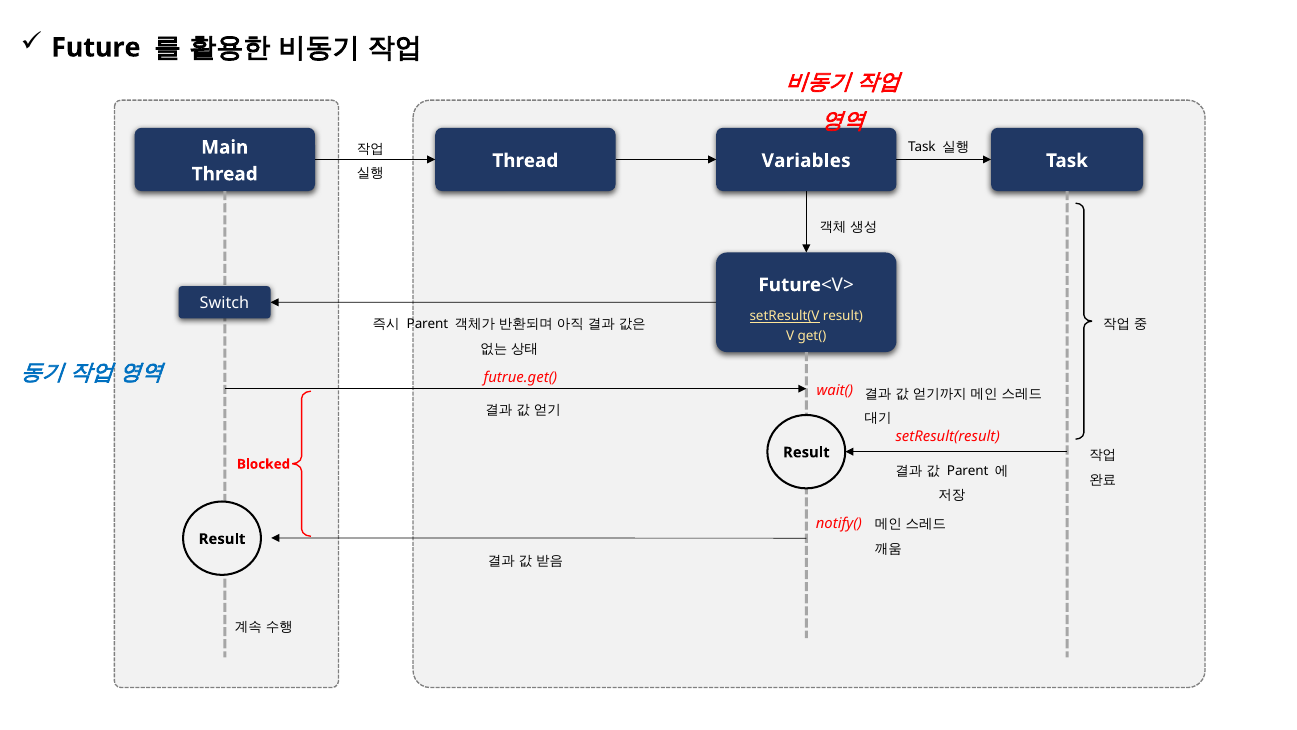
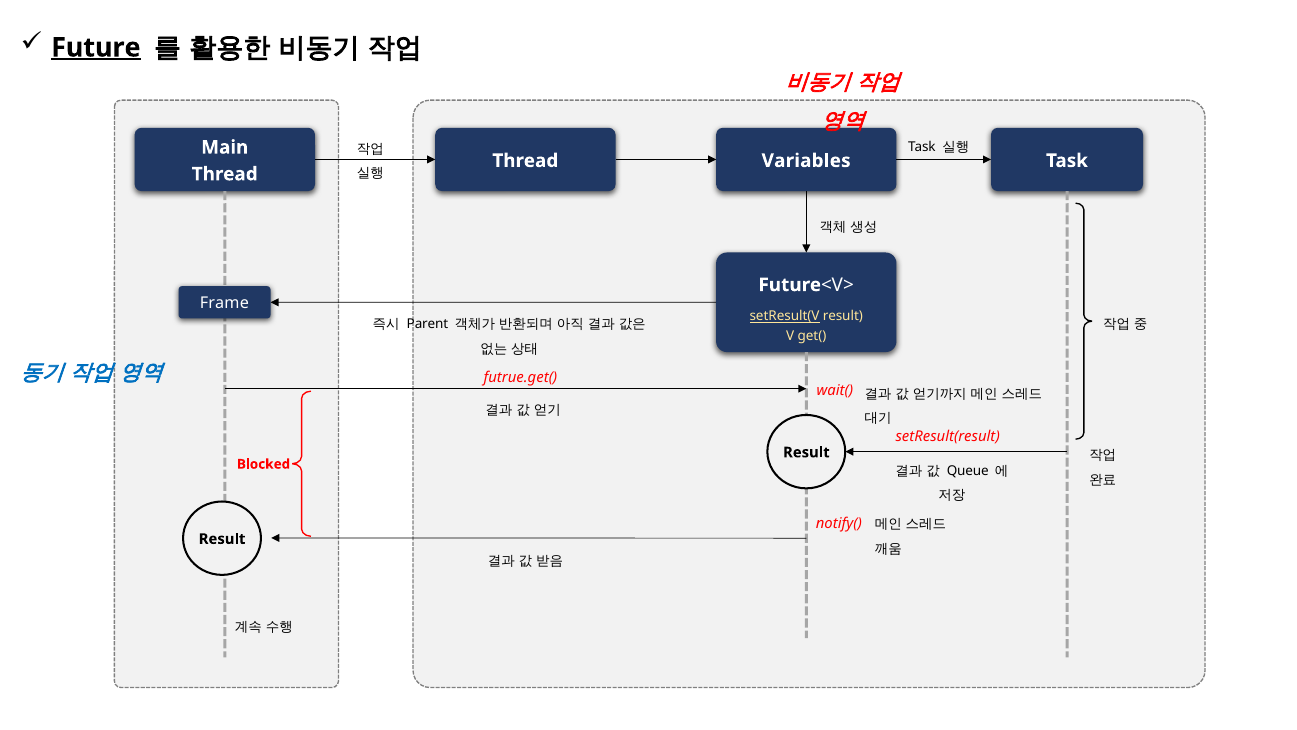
Future underline: none -> present (96, 48)
Switch: Switch -> Frame (224, 303)
Parent: Parent -> Queue (968, 471)
